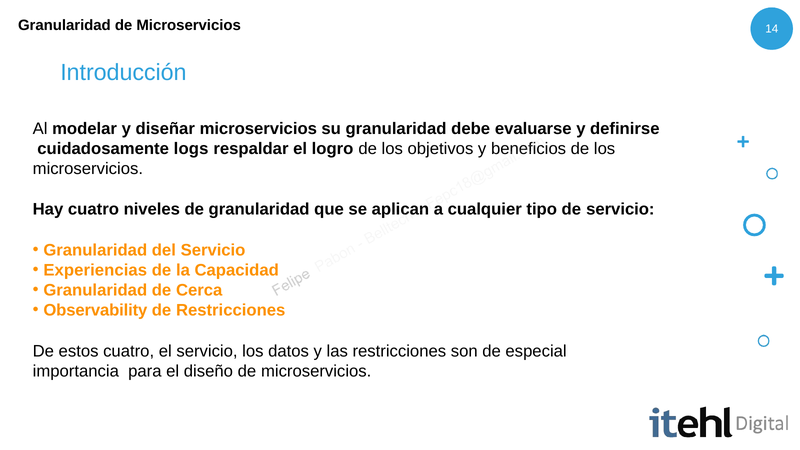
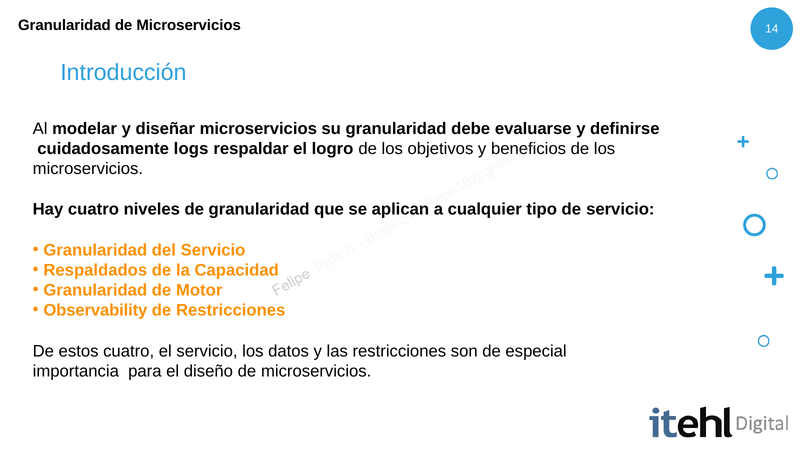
Experiencias: Experiencias -> Respaldados (95, 270)
Cerca: Cerca -> Motor (199, 290)
